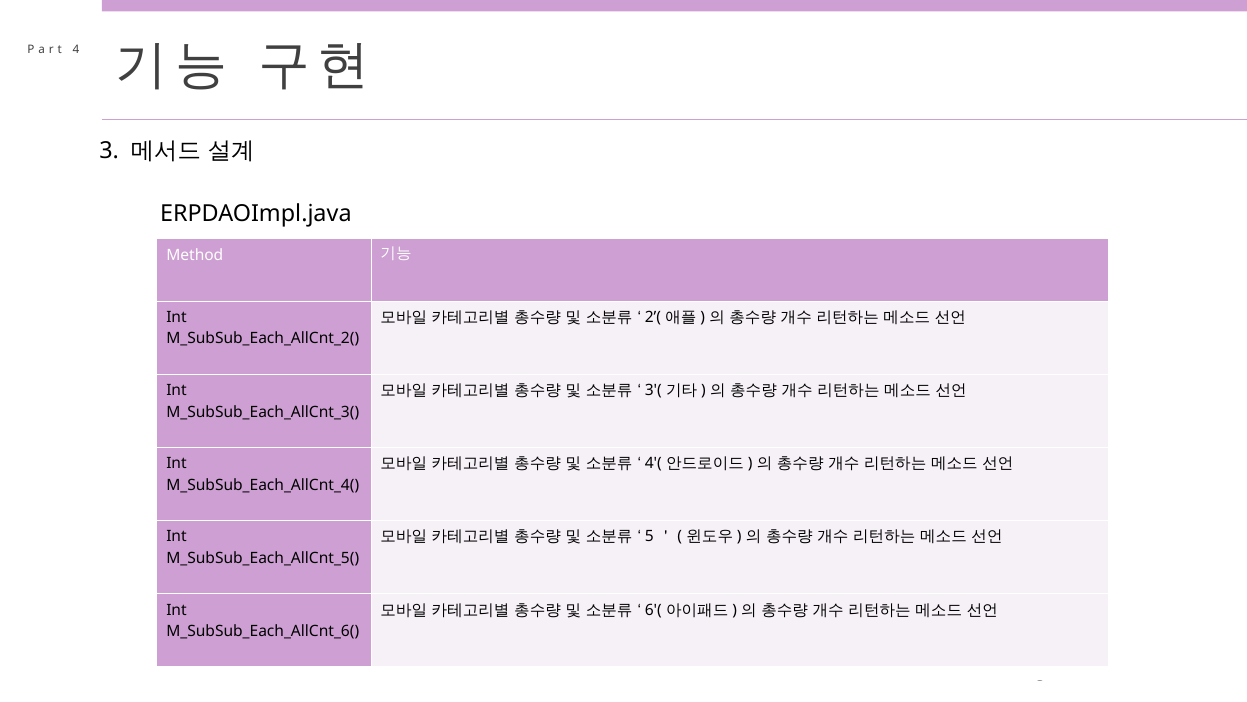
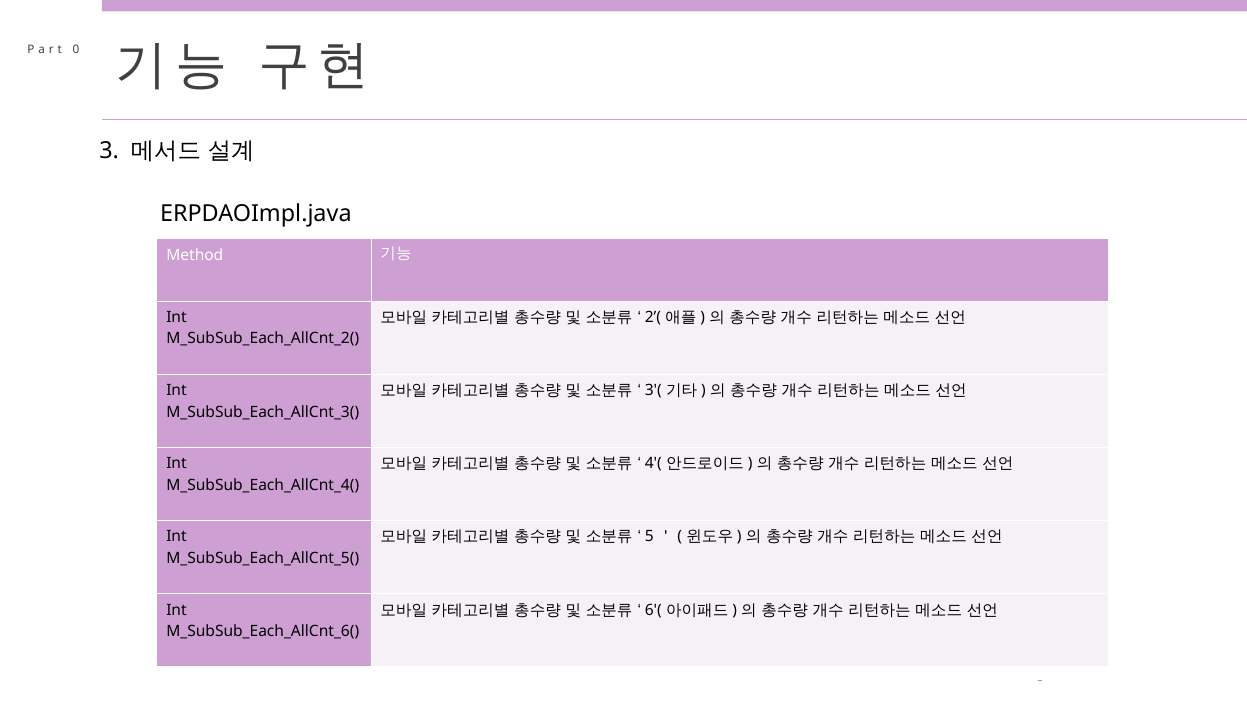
4: 4 -> 0 (76, 49)
